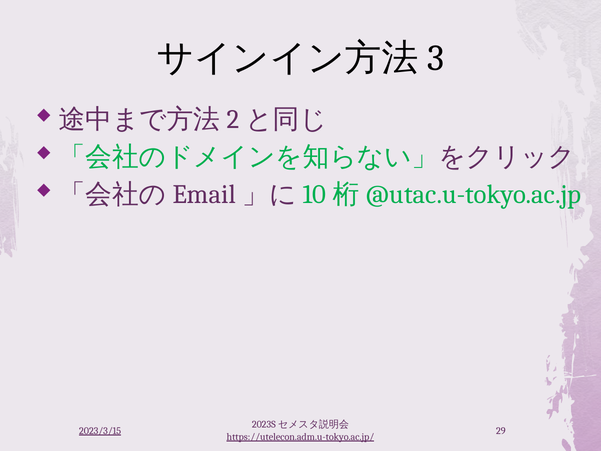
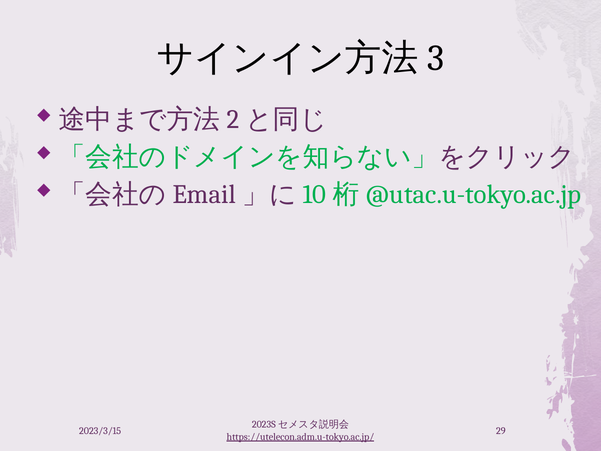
2023/3/15 underline: present -> none (100, 430)
